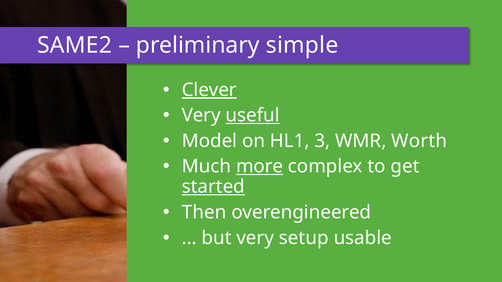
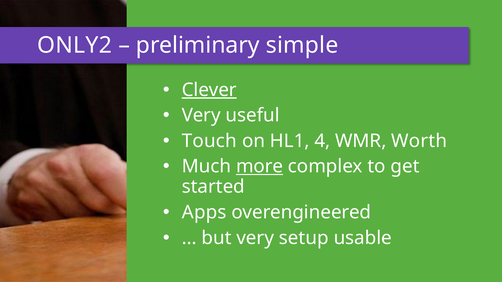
SAME2: SAME2 -> ONLY2 (75, 45)
useful underline: present -> none (253, 116)
Model: Model -> Touch (209, 141)
3: 3 -> 4 (322, 141)
started underline: present -> none (213, 187)
Then: Then -> Apps (204, 213)
